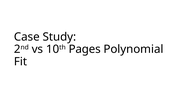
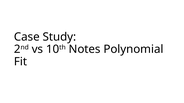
Pages: Pages -> Notes (85, 49)
